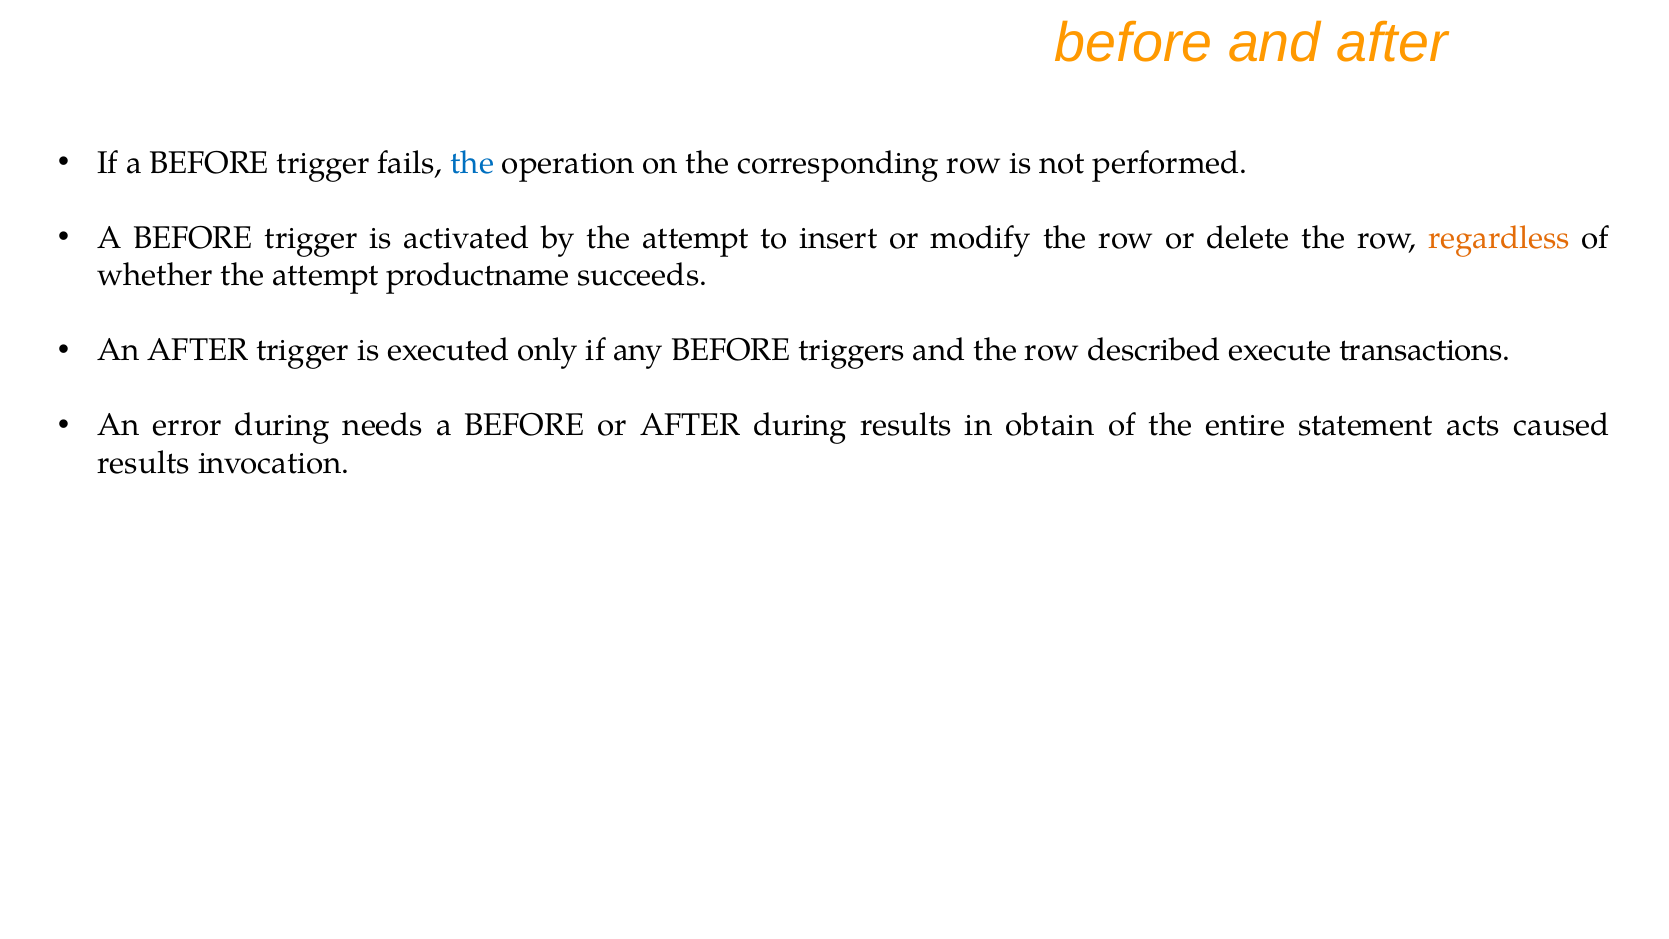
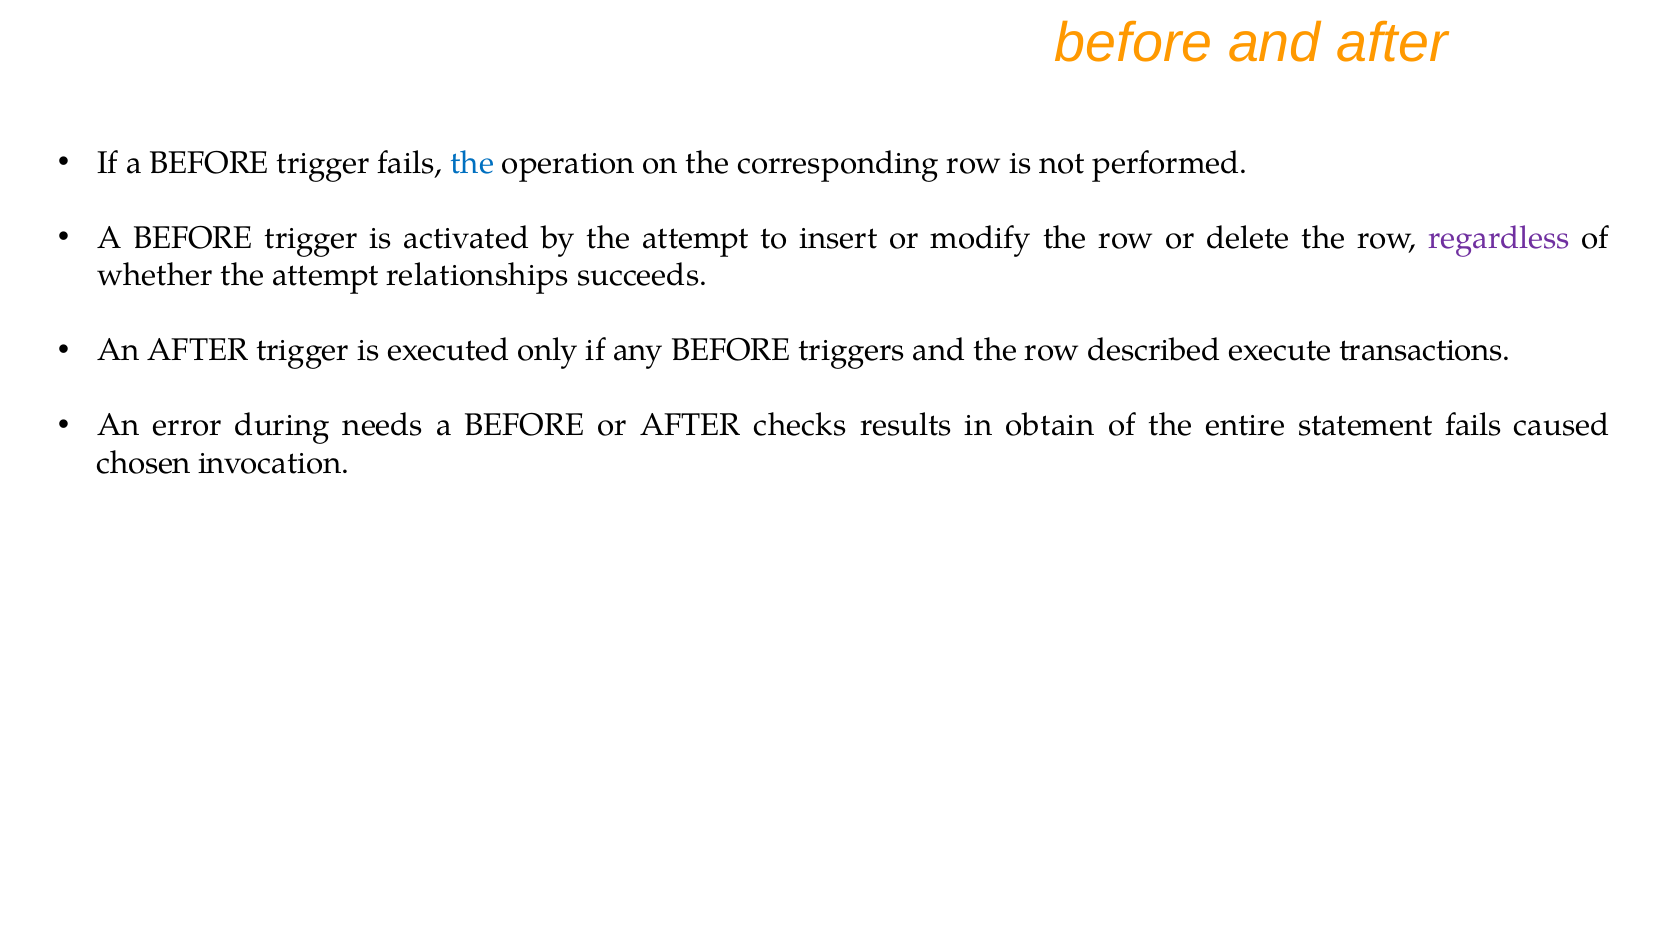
regardless colour: orange -> purple (1499, 238)
productname: productname -> relationships (478, 275)
AFTER during: during -> checks (800, 426)
statement acts: acts -> fails (1474, 426)
results: results -> chosen (144, 463)
